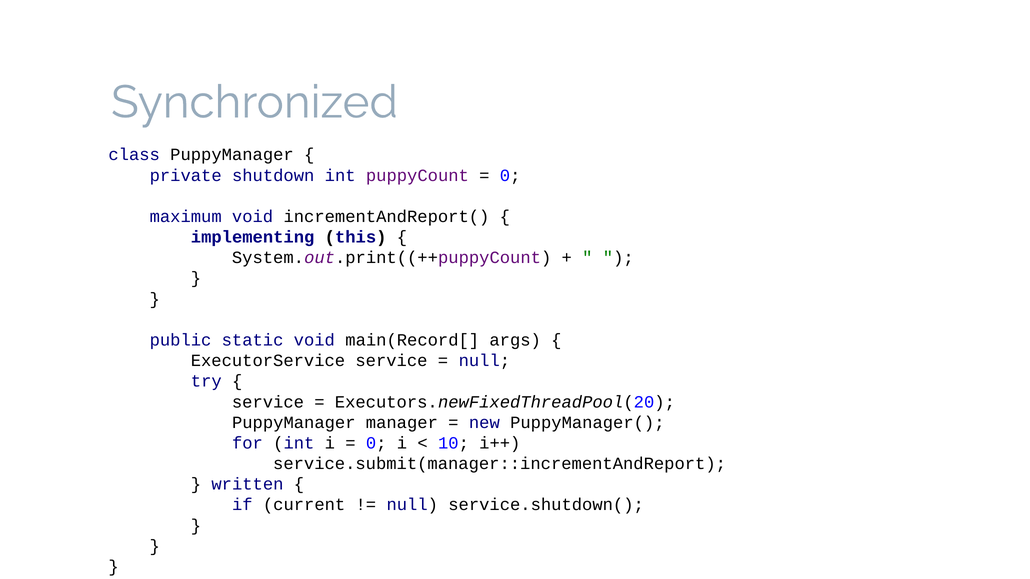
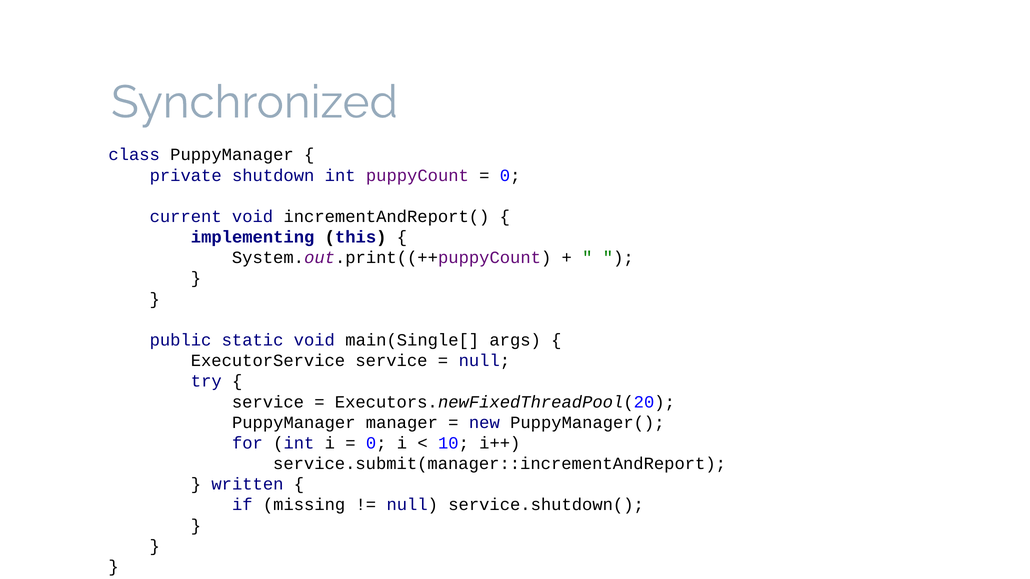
maximum: maximum -> current (186, 217)
main(Record[: main(Record[ -> main(Single[ (412, 340)
current: current -> missing (304, 505)
